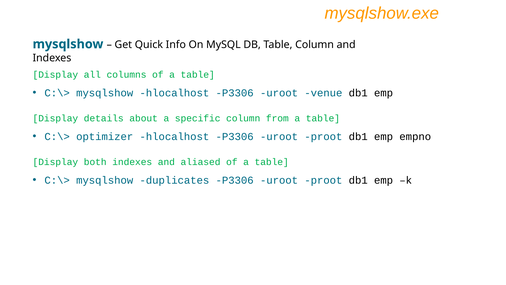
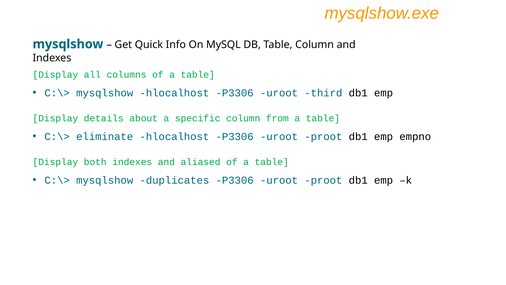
venue: venue -> third (323, 93)
optimizer: optimizer -> eliminate (105, 137)
